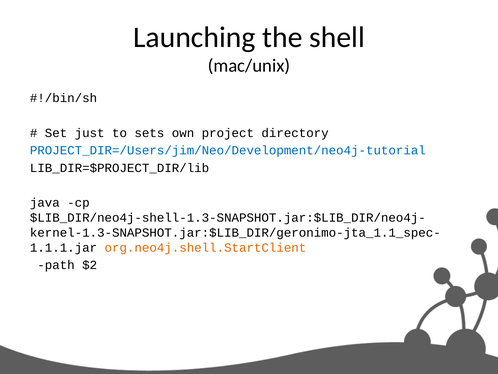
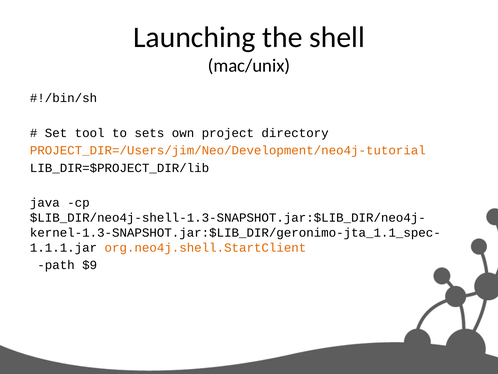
just: just -> tool (90, 133)
PROJECT_DIR=/Users/jim/Neo/Development/neo4j-tutorial colour: blue -> orange (228, 150)
$2: $2 -> $9 (90, 265)
